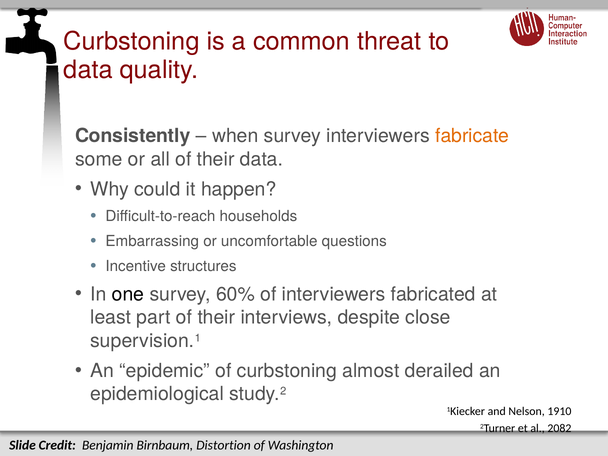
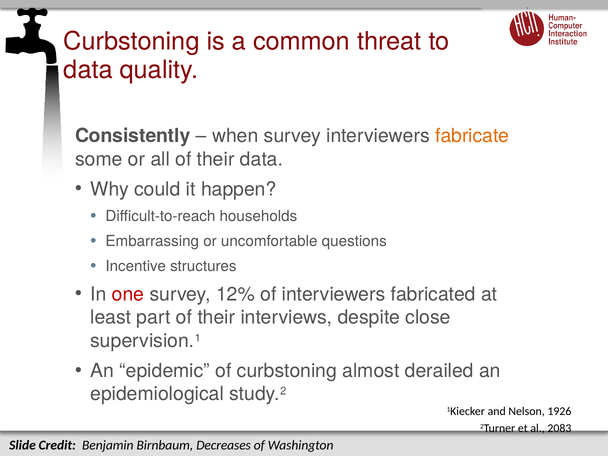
one colour: black -> red (128, 294)
60%: 60% -> 12% (235, 294)
1910: 1910 -> 1926 (559, 412)
2082: 2082 -> 2083 (559, 428)
Distortion: Distortion -> Decreases (224, 446)
